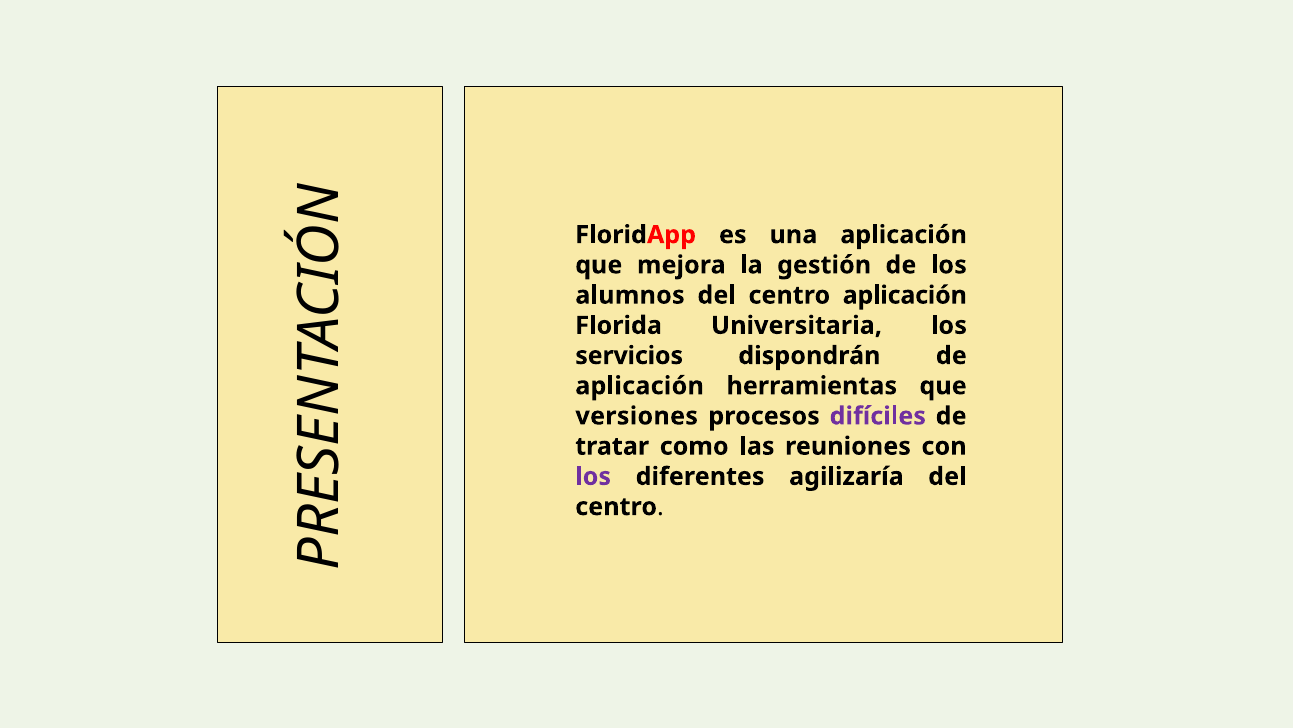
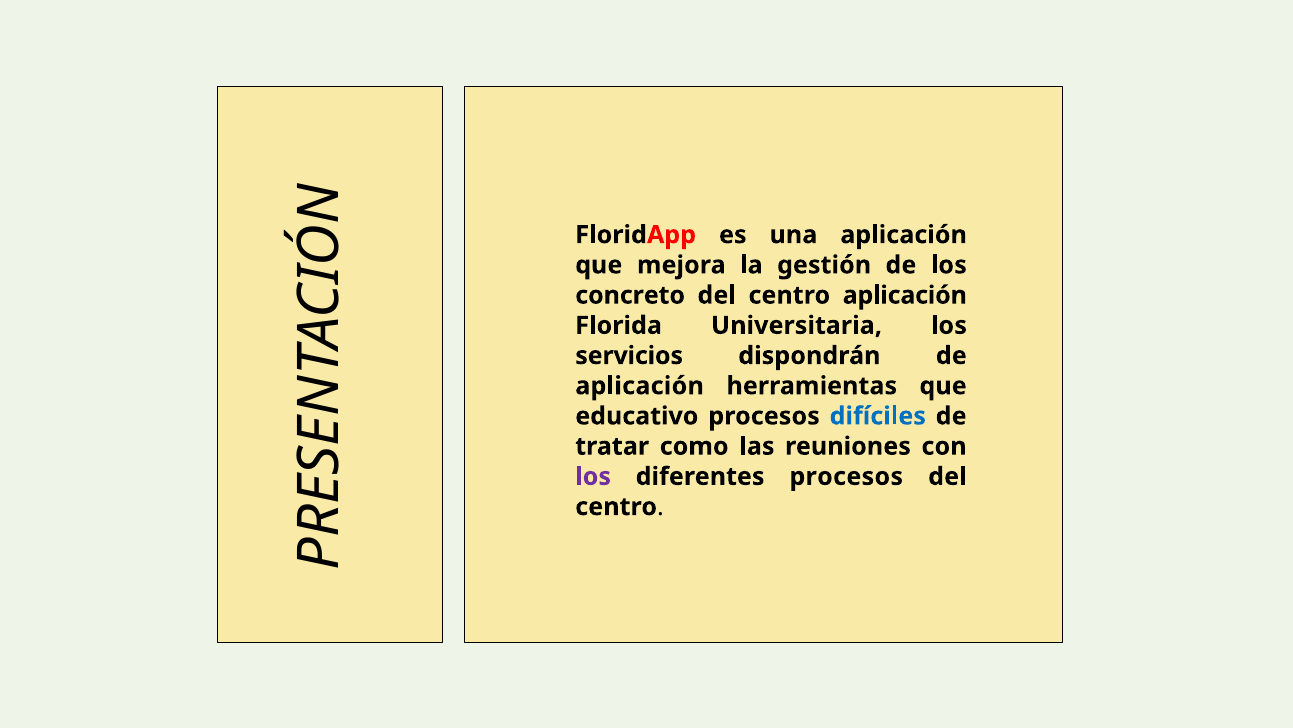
alumnos: alumnos -> concreto (630, 295)
versiones: versiones -> educativo (637, 416)
difíciles colour: purple -> blue (878, 416)
diferentes agilizaría: agilizaría -> procesos (846, 476)
